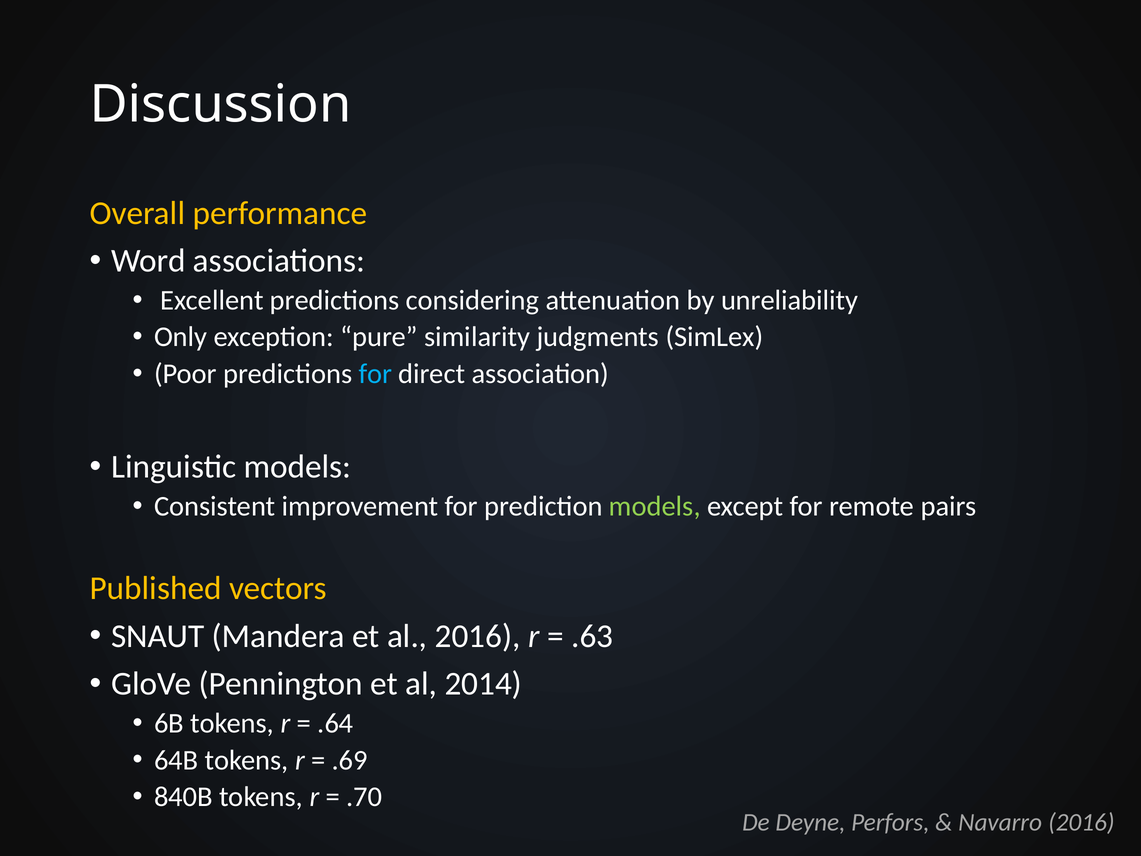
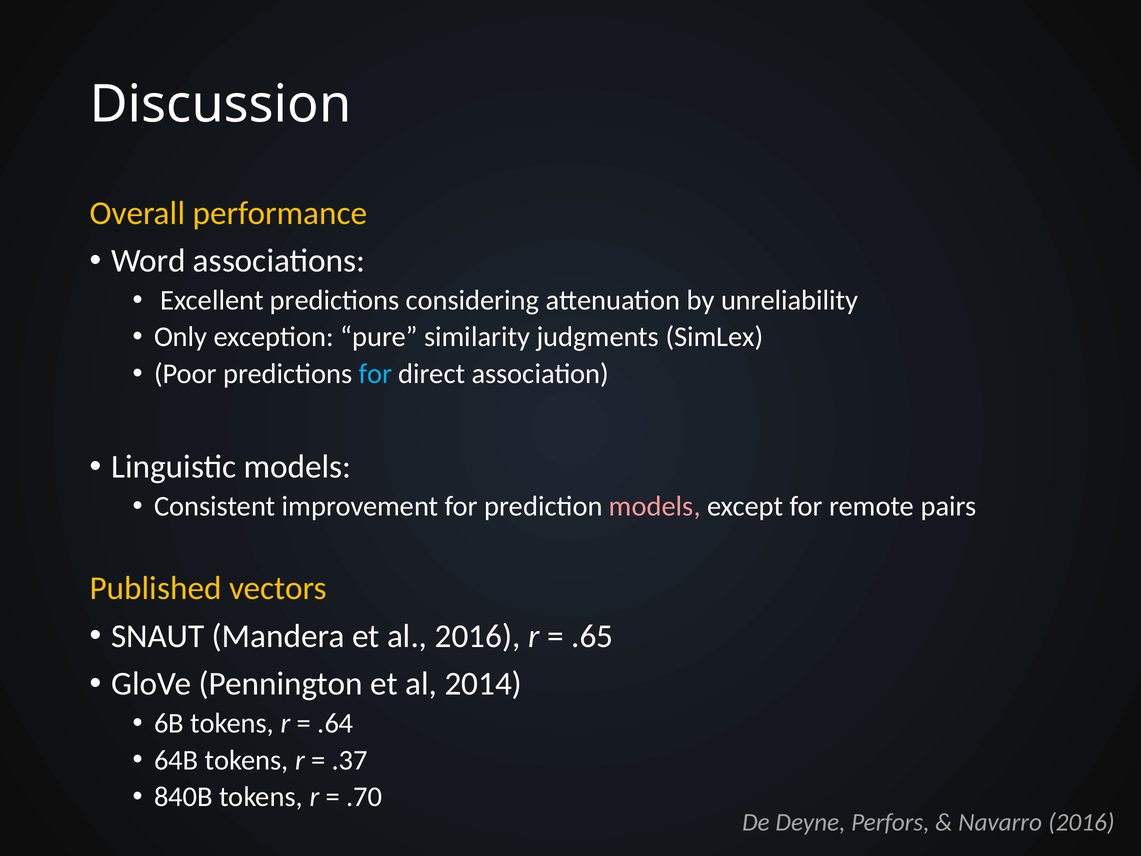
models colour: light green -> pink (655, 506)
.63: .63 -> .65 (592, 636)
.69: .69 -> .37 (350, 760)
